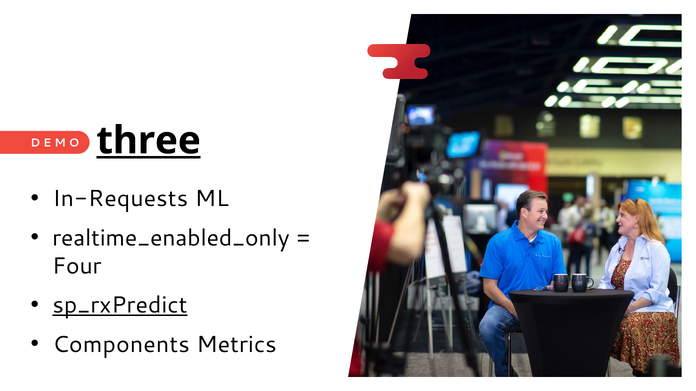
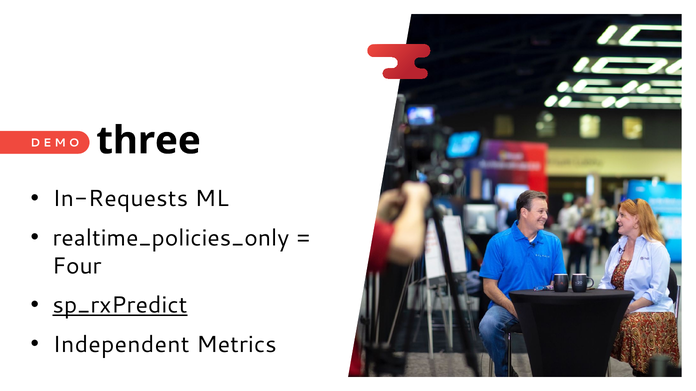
three underline: present -> none (149, 141)
realtime_enabled_only: realtime_enabled_only -> realtime_policies_only (171, 238)
Components: Components -> Independent (121, 345)
